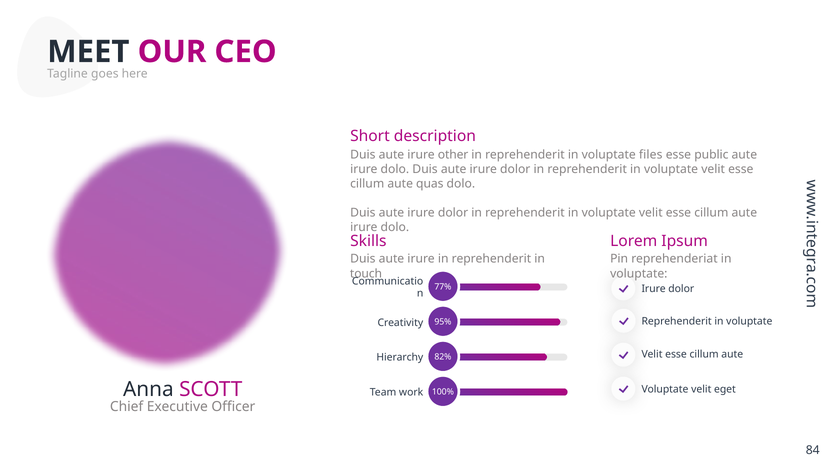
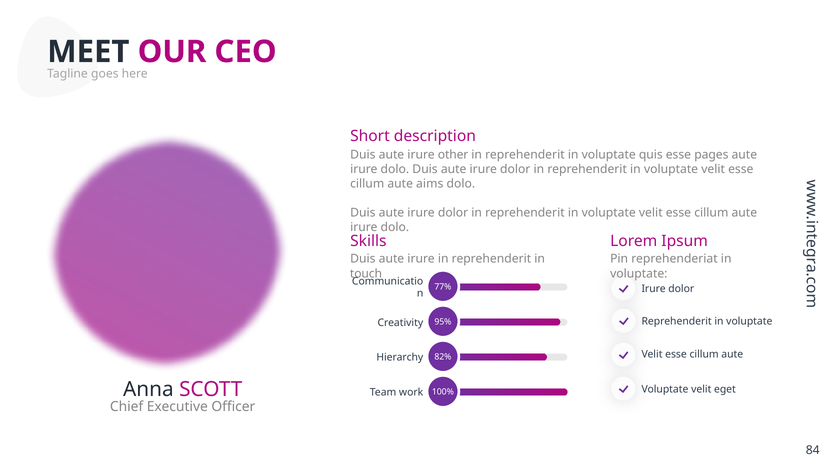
files: files -> quis (651, 155)
public: public -> pages (711, 155)
quas: quas -> aims (430, 184)
